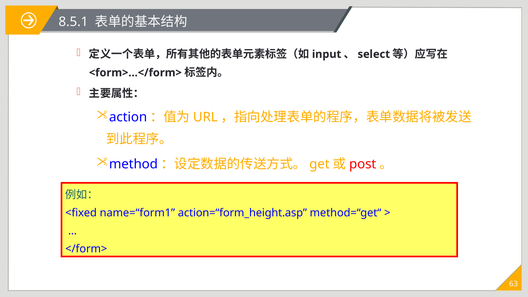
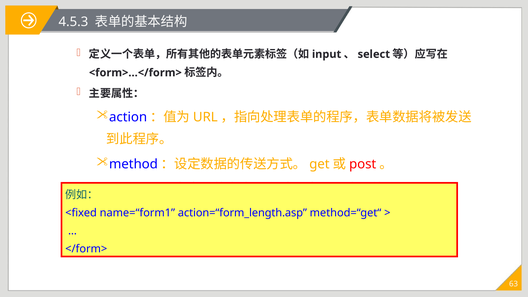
8.5.1: 8.5.1 -> 4.5.3 (73, 22)
action=“form_height.asp: action=“form_height.asp -> action=“form_length.asp (242, 213)
